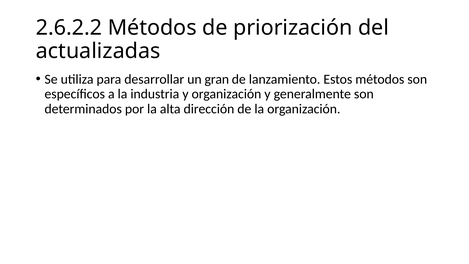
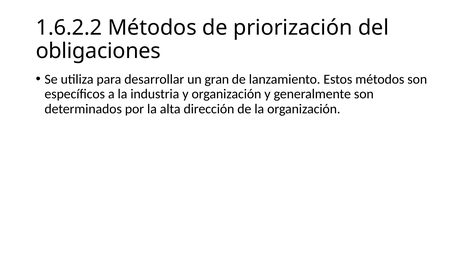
2.6.2.2: 2.6.2.2 -> 1.6.2.2 (69, 28)
actualizadas: actualizadas -> obligaciones (98, 51)
